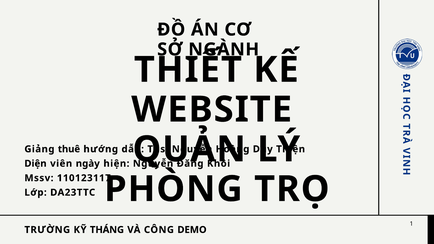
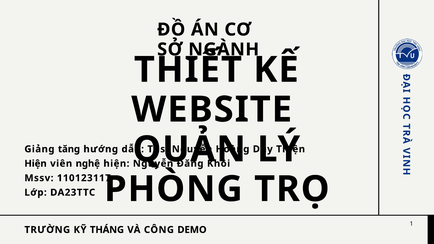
thuê: thuê -> tăng (69, 149)
Diện: Diện -> Hiện (36, 164)
ngày: ngày -> nghệ (88, 164)
